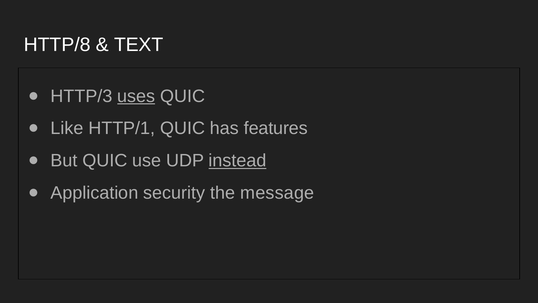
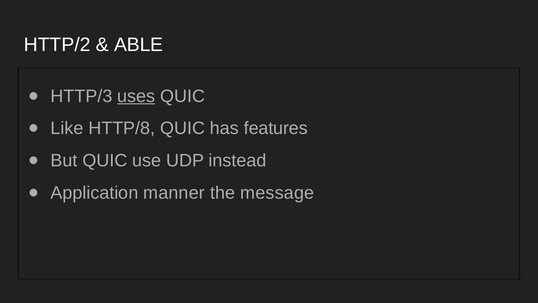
HTTP/8: HTTP/8 -> HTTP/2 (57, 45)
TEXT: TEXT -> ABLE (139, 45)
HTTP/1: HTTP/1 -> HTTP/8 (122, 128)
instead underline: present -> none (238, 161)
security: security -> manner (174, 193)
